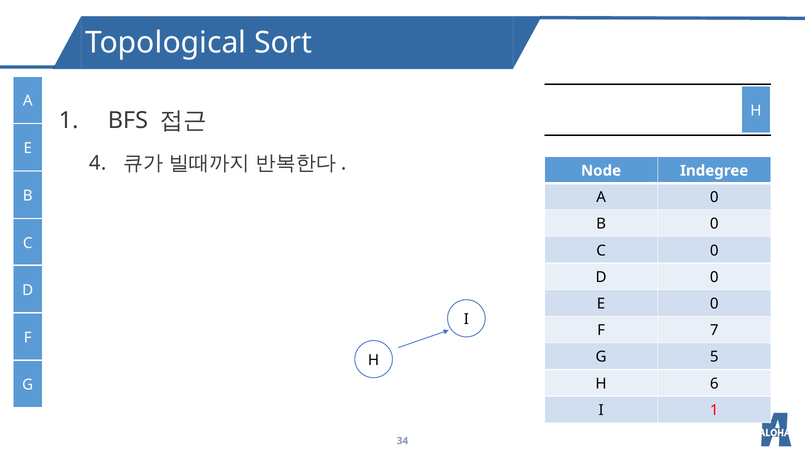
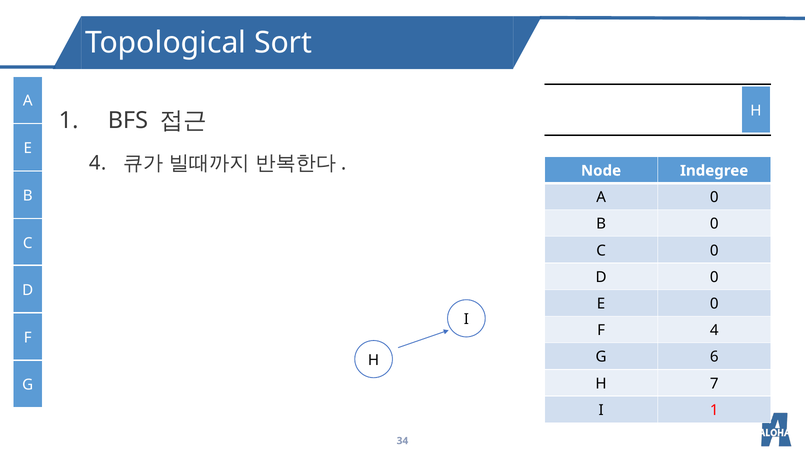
F 7: 7 -> 4 (714, 330)
5: 5 -> 6 (714, 357)
6: 6 -> 7 (714, 383)
